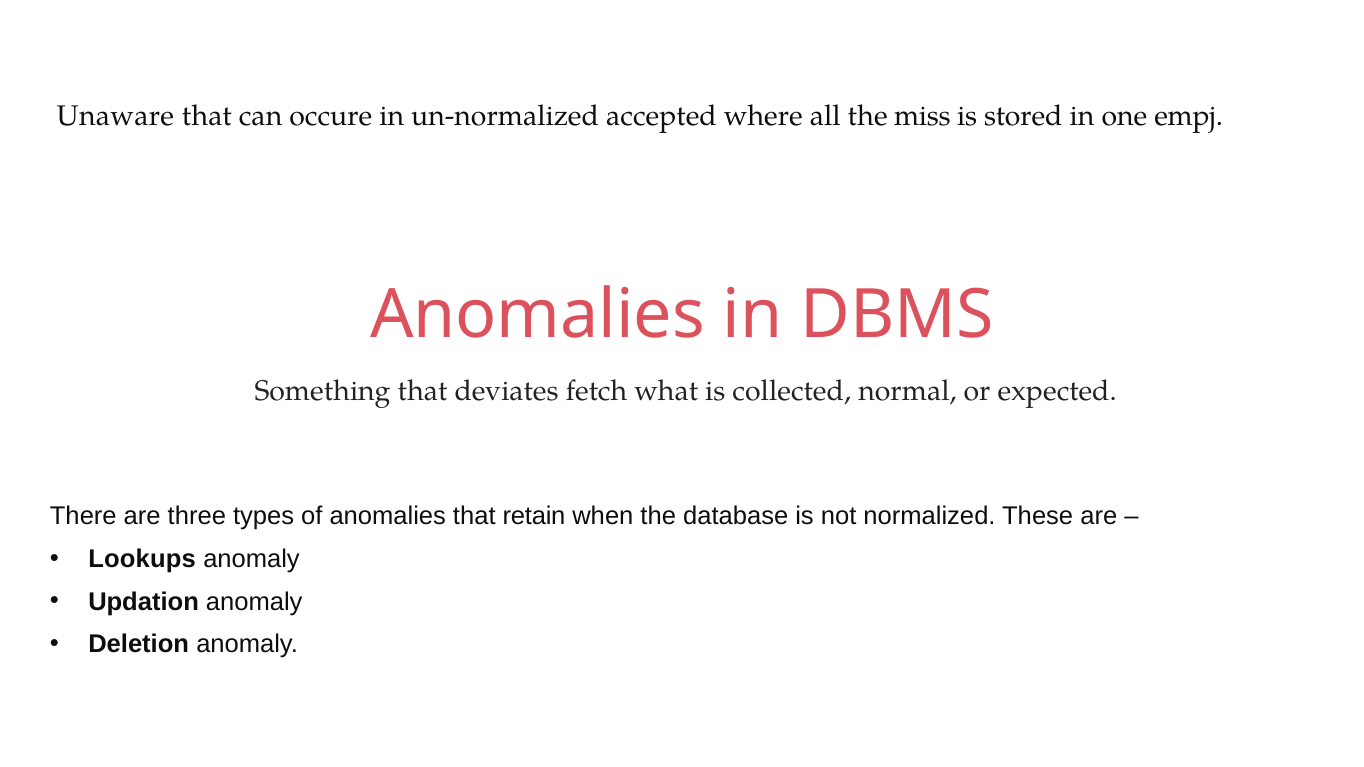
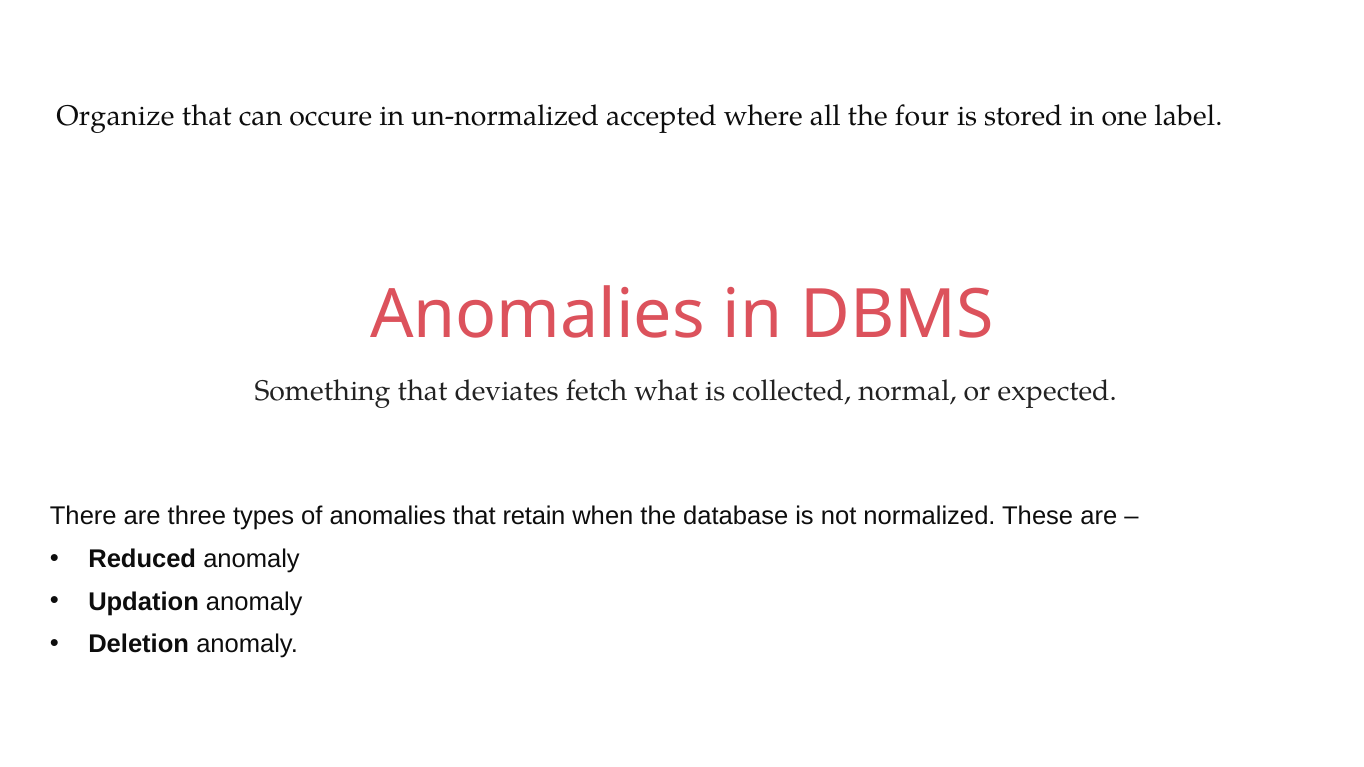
Unaware: Unaware -> Organize (115, 116)
miss: miss -> four (922, 116)
empj: empj -> label (1188, 116)
Lookups: Lookups -> Reduced (142, 559)
